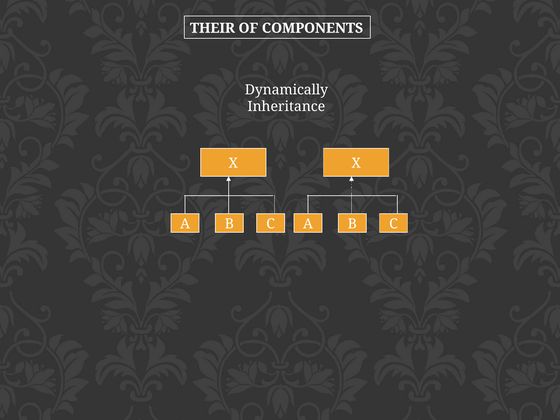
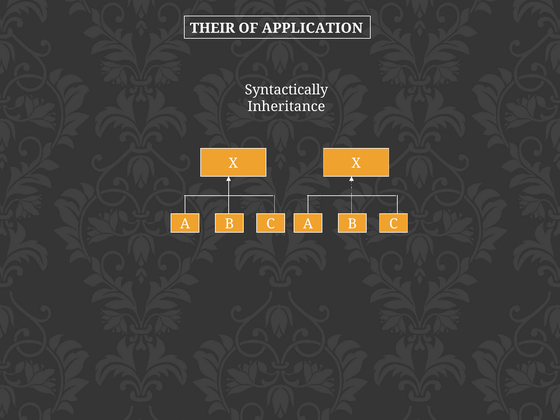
COMPONENTS: COMPONENTS -> APPLICATION (312, 28)
Dynamically: Dynamically -> Syntactically (286, 90)
